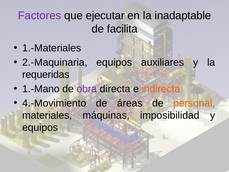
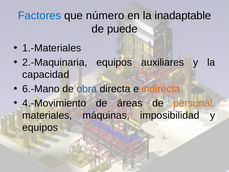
Factores colour: purple -> blue (40, 15)
ejecutar: ejecutar -> número (105, 15)
facilita: facilita -> puede (122, 29)
requeridas: requeridas -> capacidad (46, 75)
1.-Mano: 1.-Mano -> 6.-Mano (41, 89)
obra colour: purple -> blue (87, 89)
